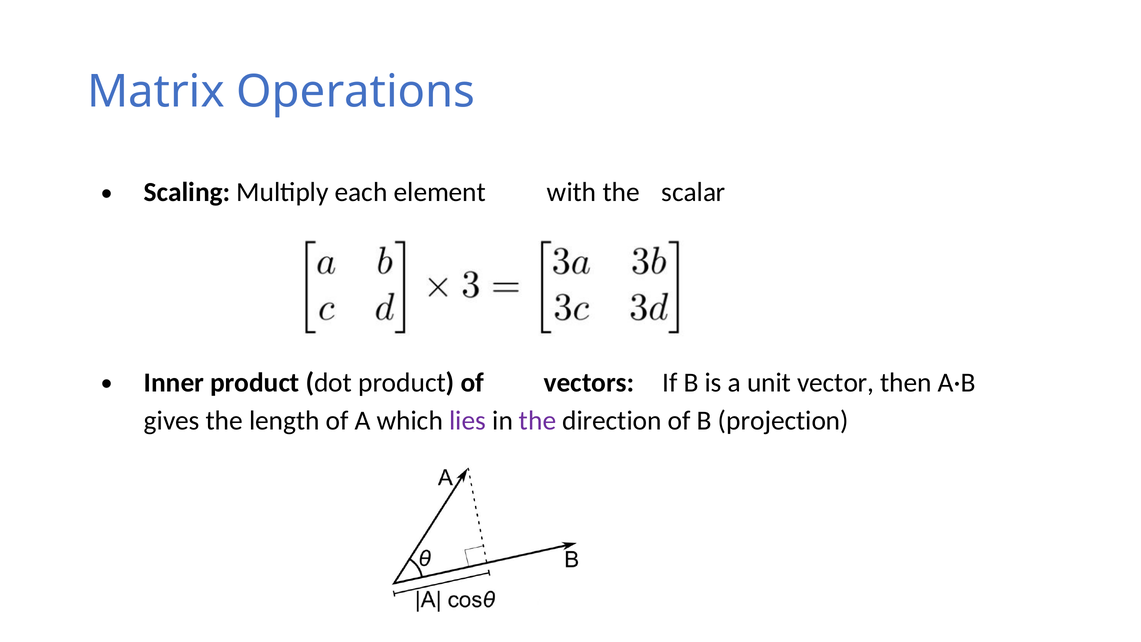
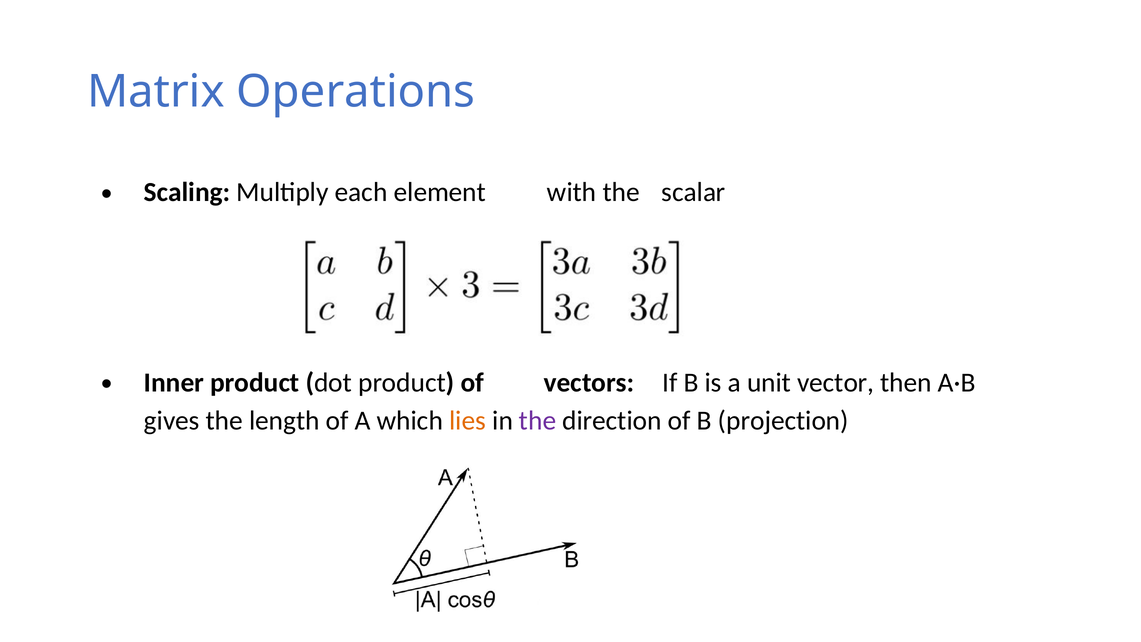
lies colour: purple -> orange (468, 420)
